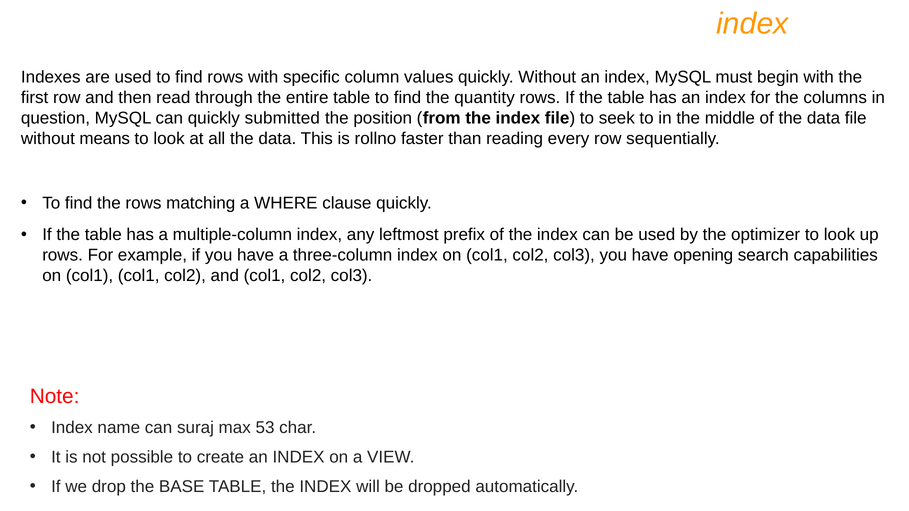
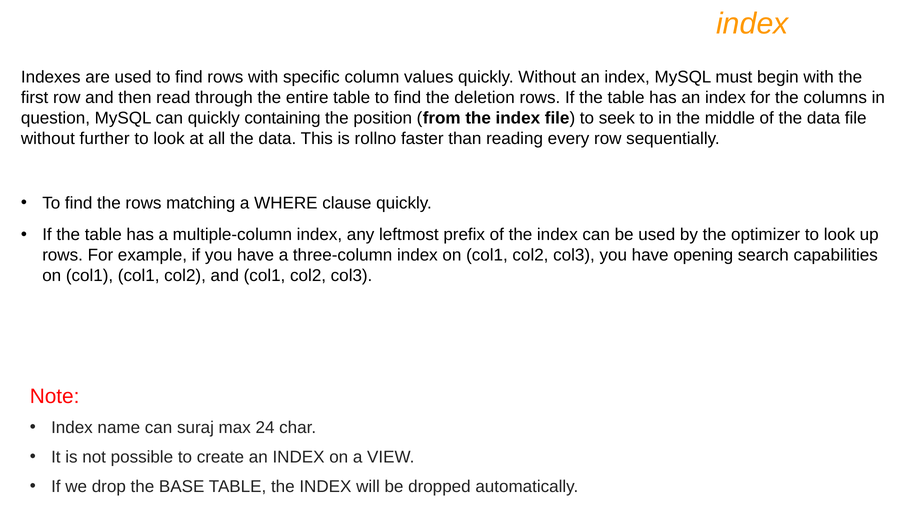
quantity: quantity -> deletion (485, 98)
submitted: submitted -> containing (282, 118)
means: means -> further (105, 139)
53: 53 -> 24 (265, 428)
